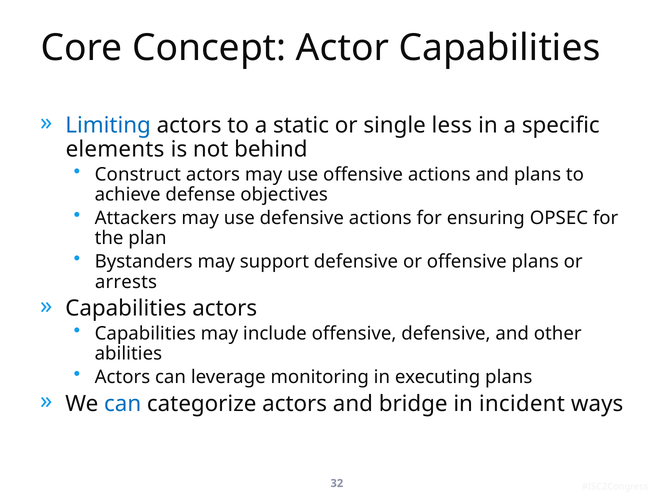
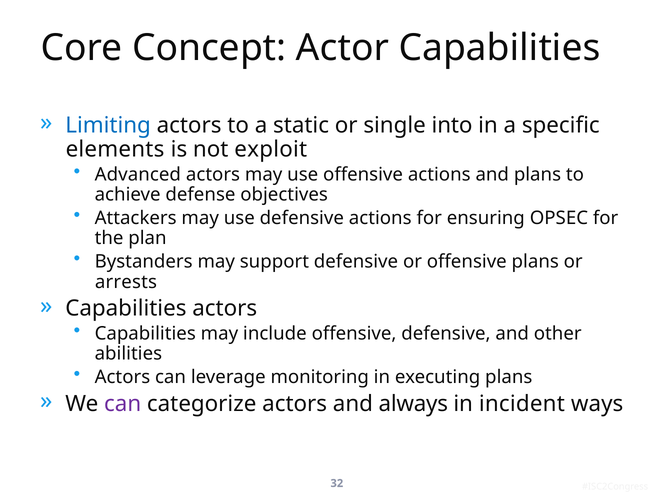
less: less -> into (452, 125)
behind: behind -> exploit (271, 149)
Construct: Construct -> Advanced (138, 174)
can colour: blue -> purple (123, 403)
bridge: bridge -> always (413, 403)
